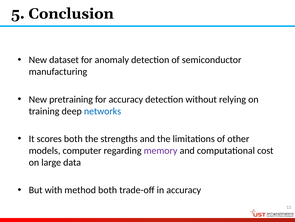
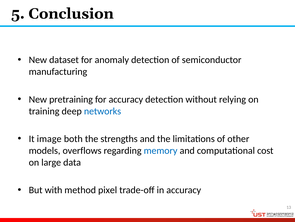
scores: scores -> image (49, 138)
computer: computer -> overflows (82, 150)
memory colour: purple -> blue (161, 150)
method both: both -> pixel (108, 189)
